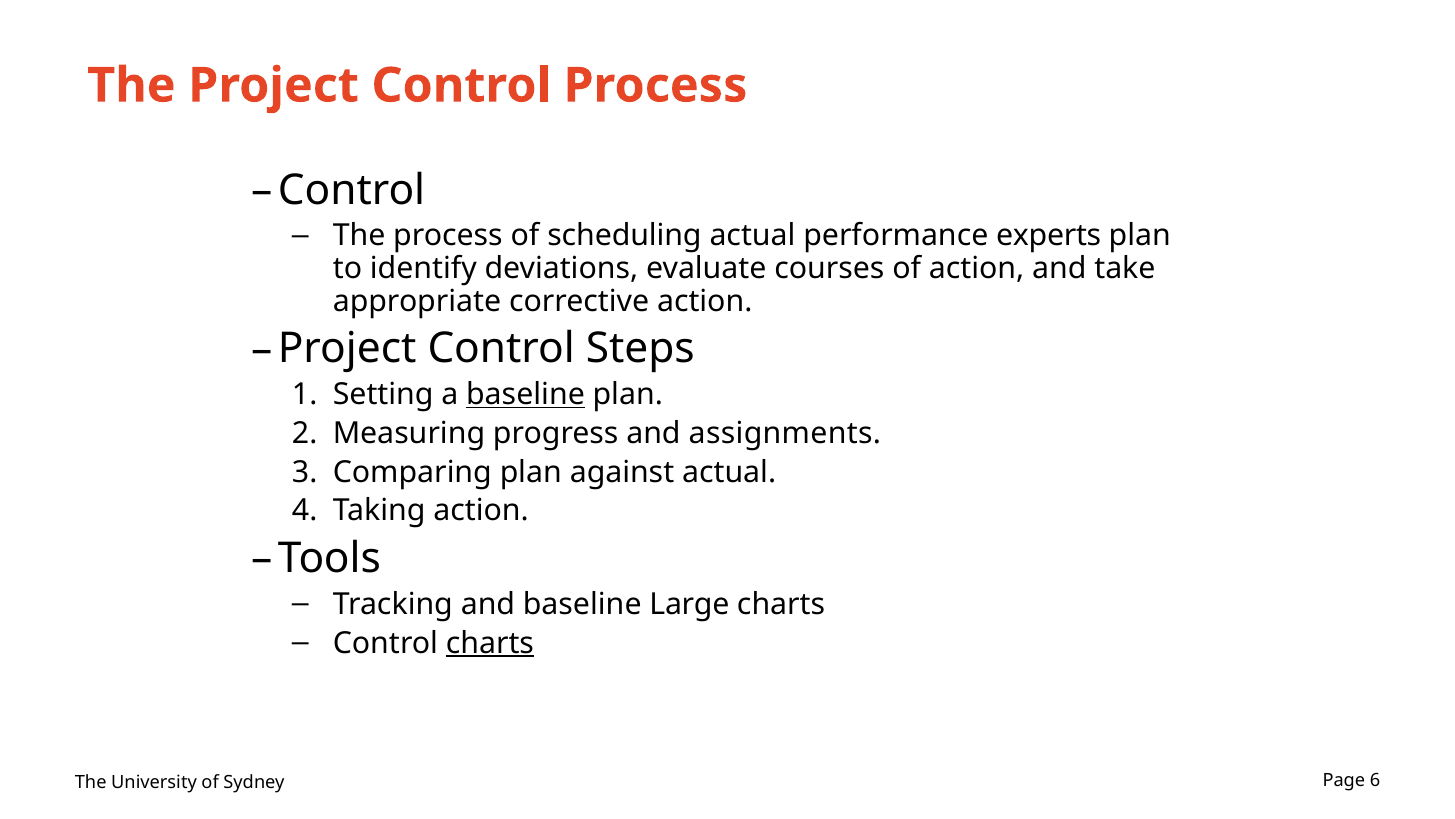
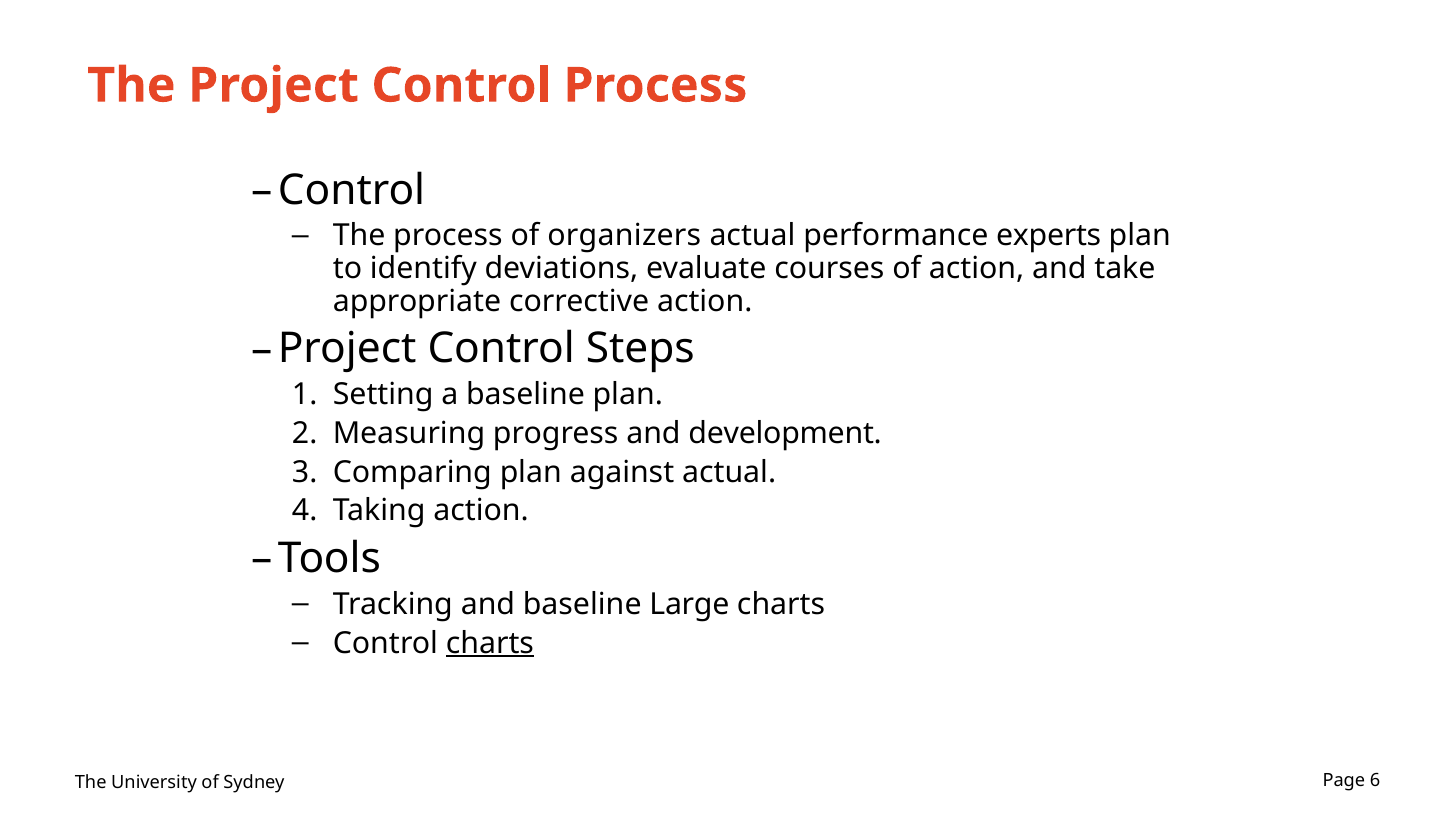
scheduling: scheduling -> organizers (624, 235)
baseline underline: present -> none (525, 394)
assignments: assignments -> development (785, 433)
